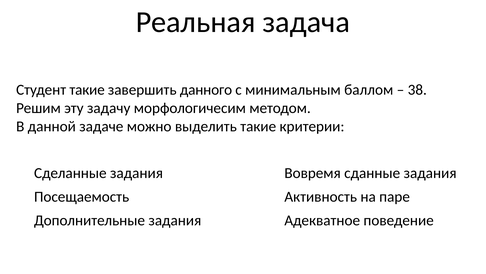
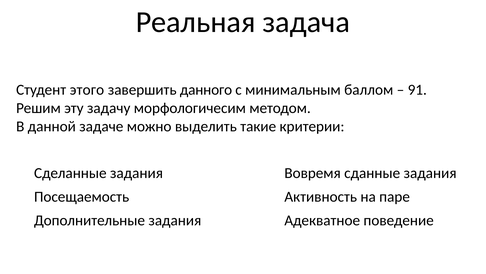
Студент такие: такие -> этого (87, 90)
38: 38 -> 91 (417, 90)
